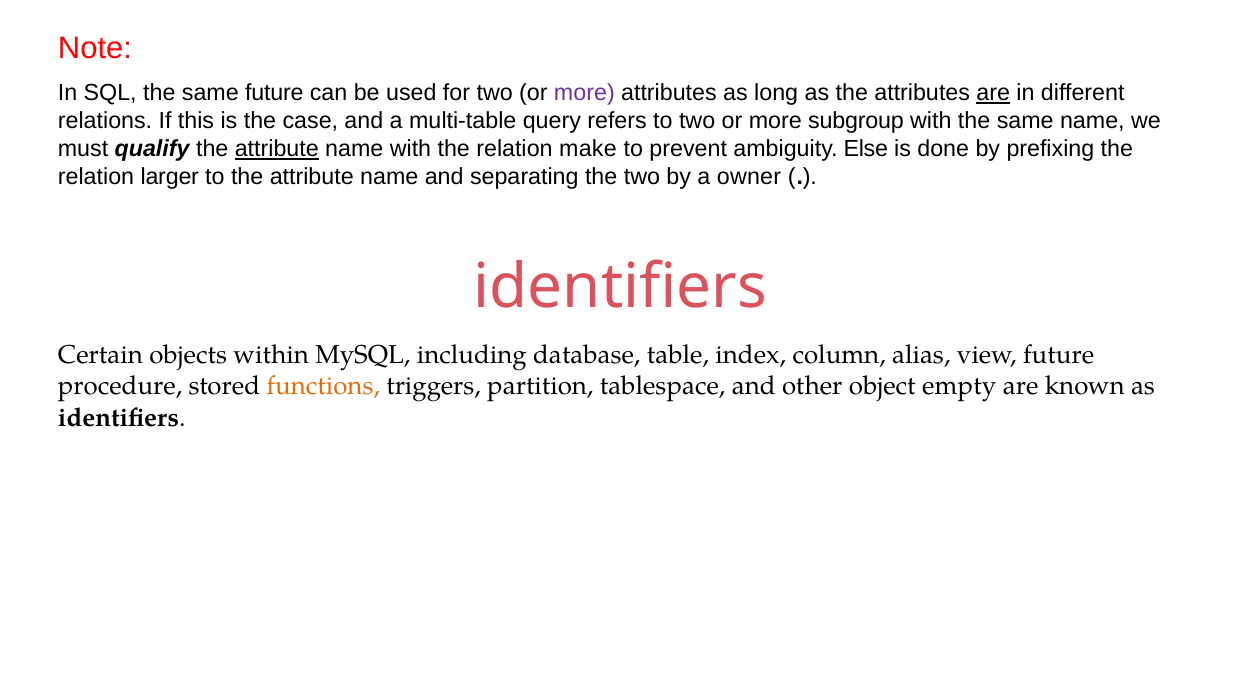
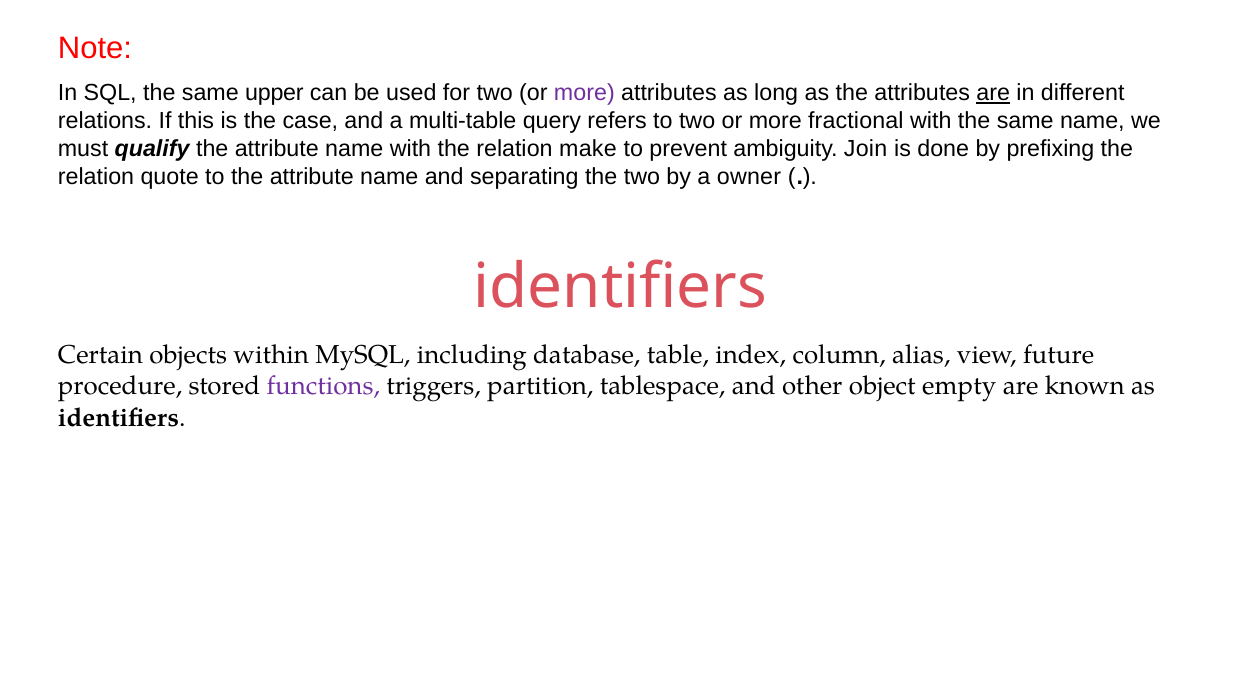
same future: future -> upper (274, 93)
subgroup: subgroup -> fractional (856, 121)
attribute underline: present -> none (277, 149)
Else: Else -> Join (866, 149)
larger: larger -> quote (170, 177)
functions colour: orange -> purple (323, 386)
